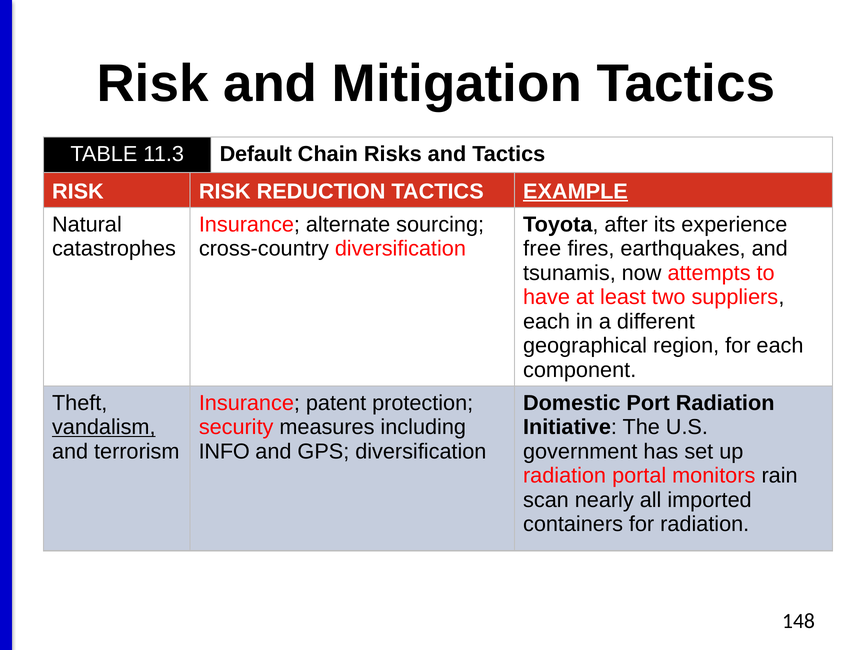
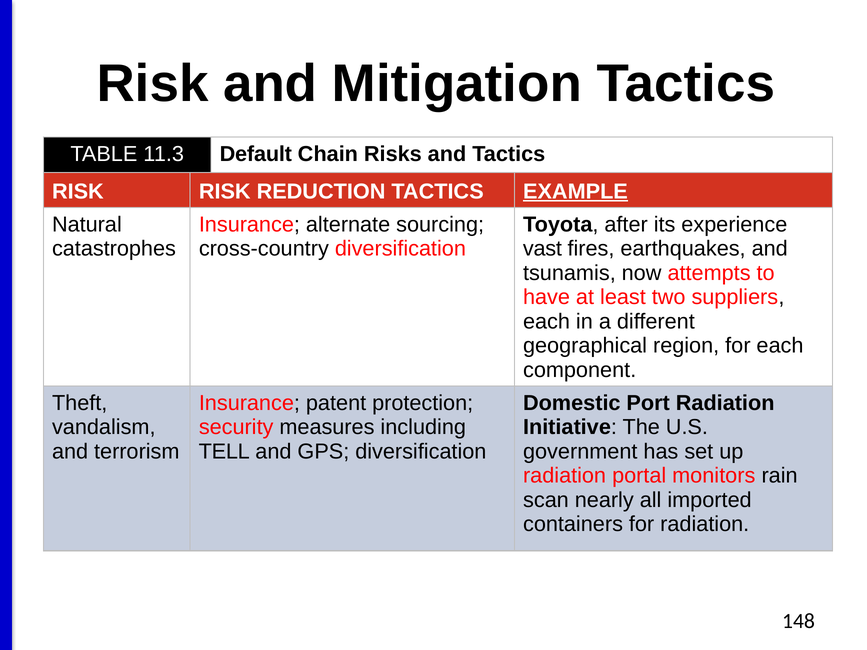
free: free -> vast (542, 249)
vandalism underline: present -> none (104, 427)
INFO: INFO -> TELL (224, 452)
